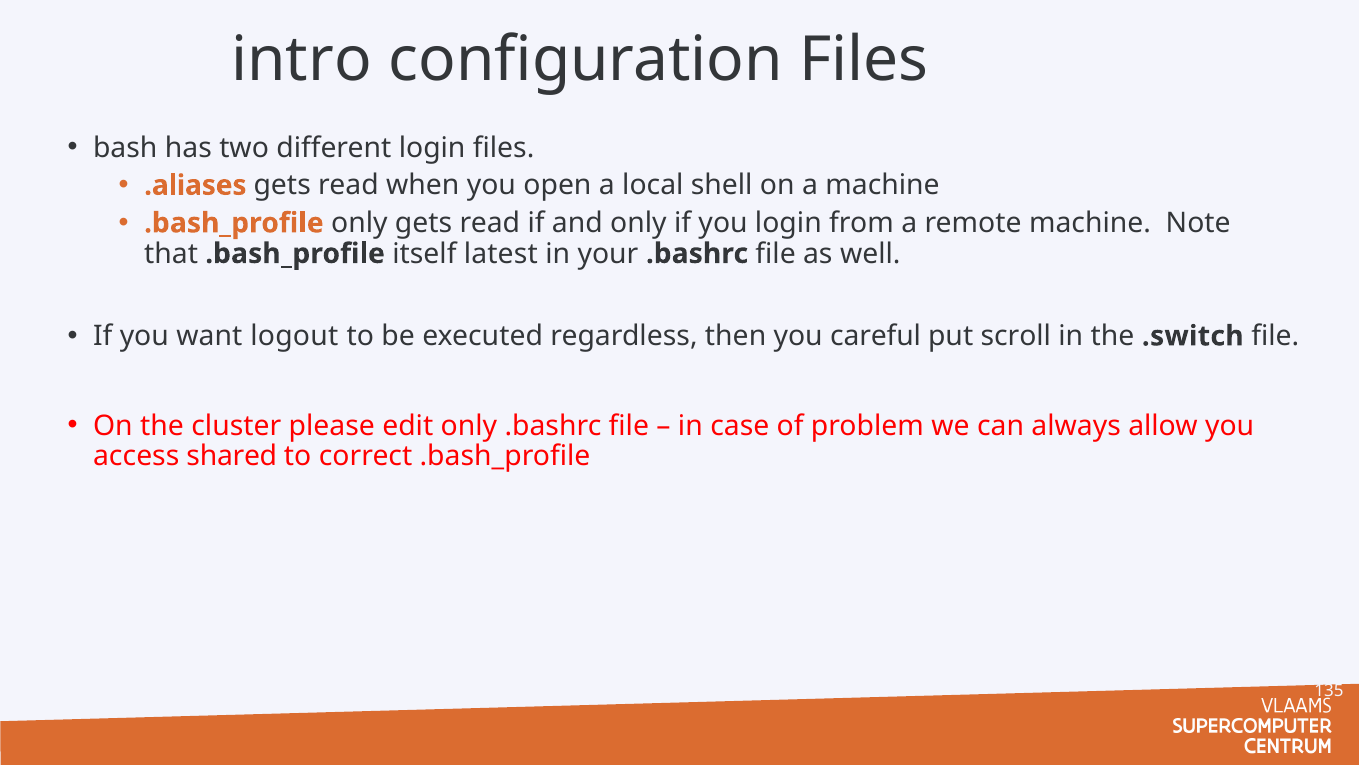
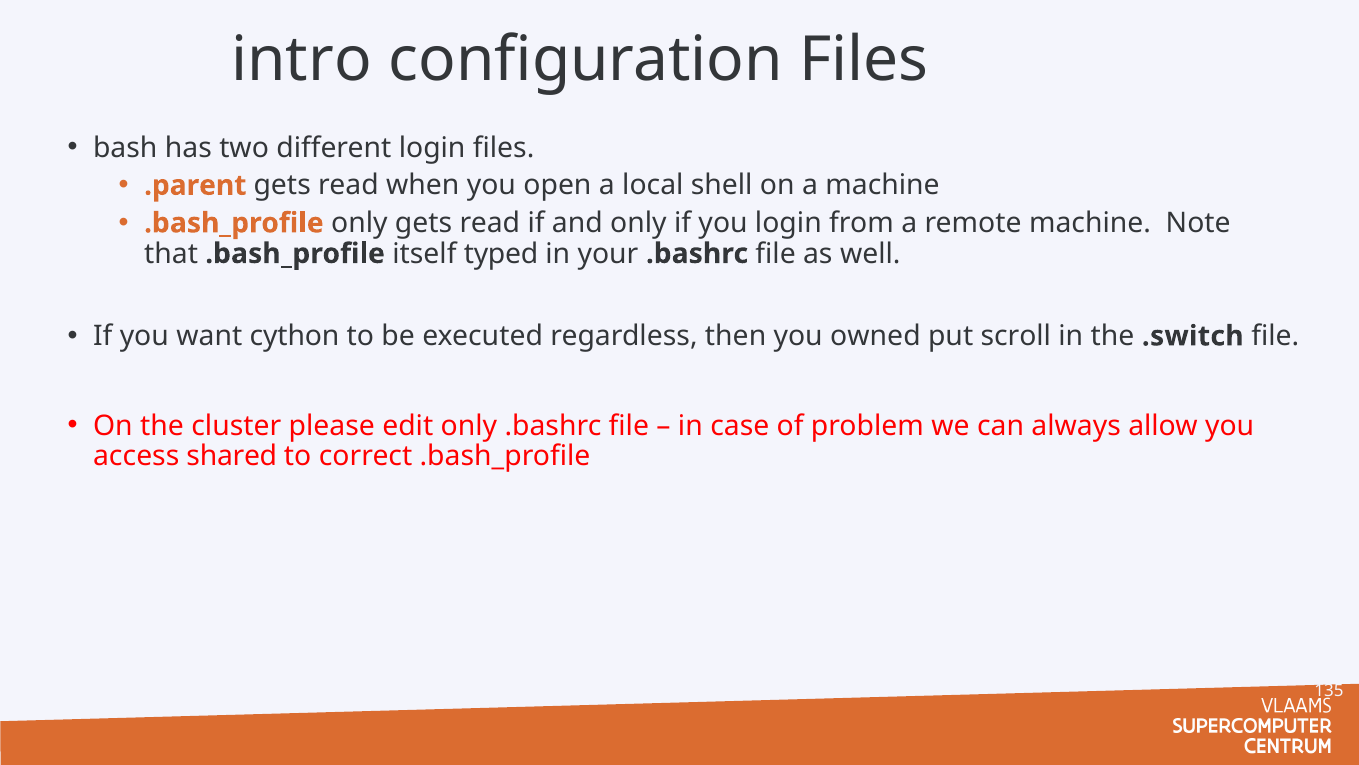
.aliases: .aliases -> .parent (195, 185)
latest: latest -> typed (501, 253)
logout: logout -> cython (295, 336)
careful: careful -> owned (875, 336)
